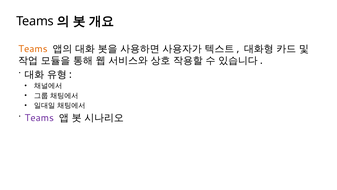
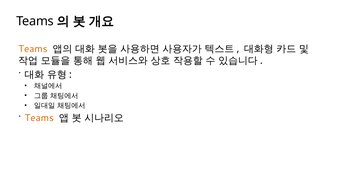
Teams colour: purple -> orange (39, 118)
